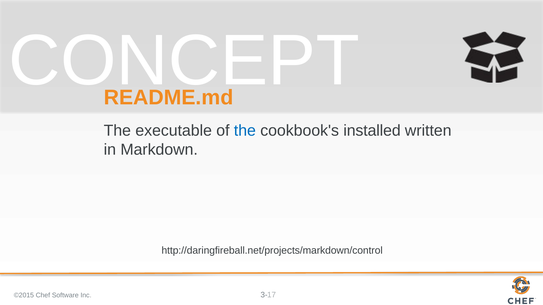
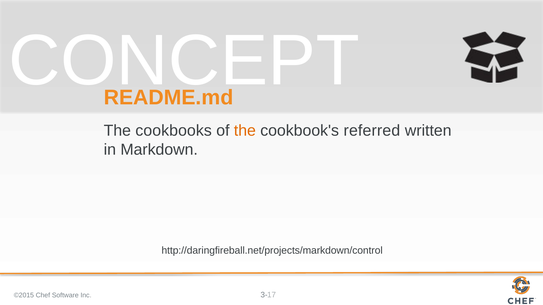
executable: executable -> cookbooks (174, 131)
the colour: blue -> orange (245, 131)
installed: installed -> referred (372, 131)
